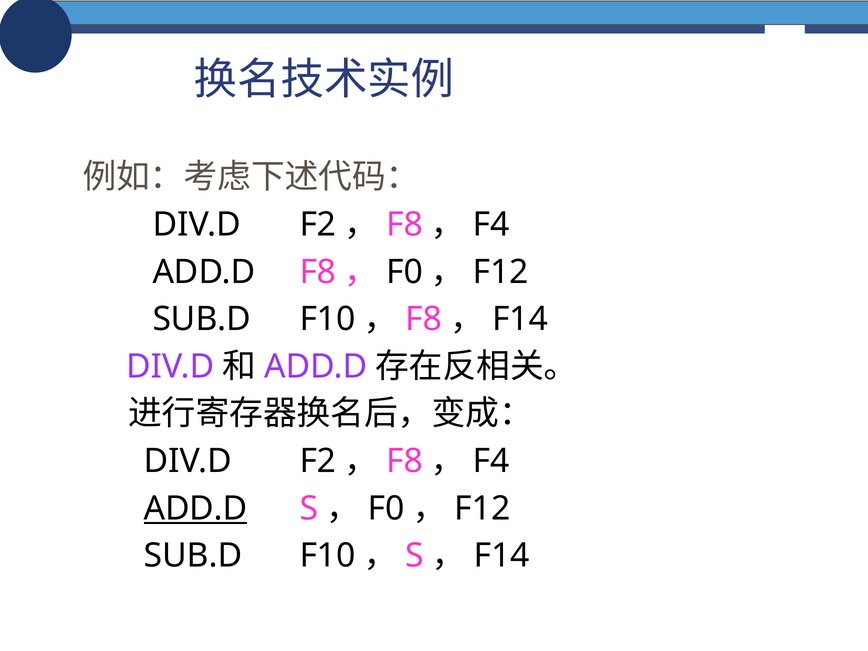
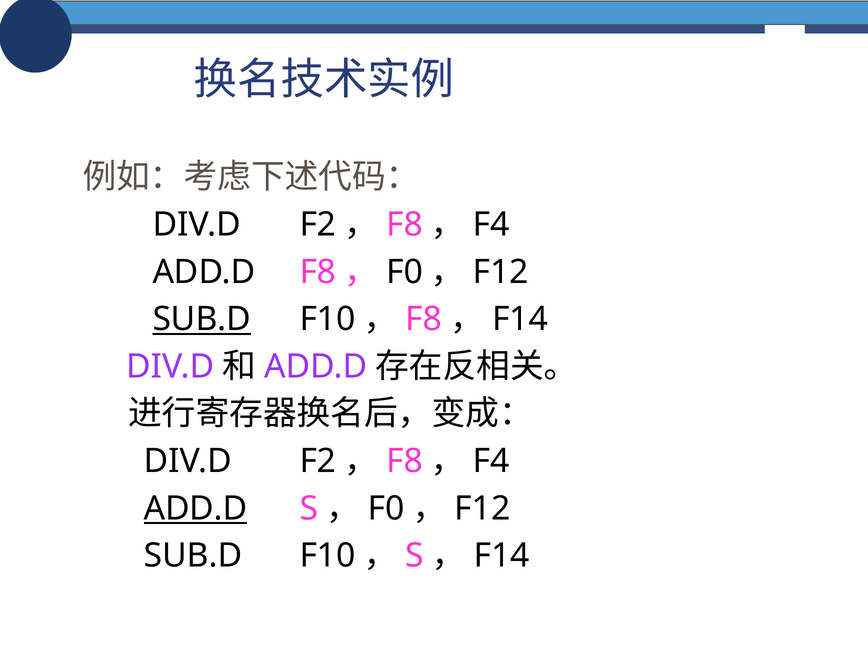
SUB.D underline: none -> present (202, 319)
